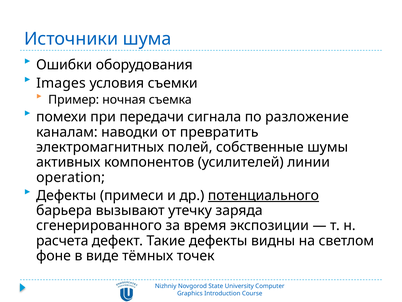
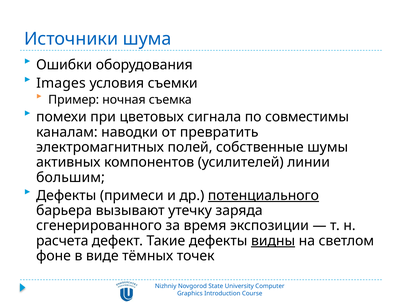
передачи: передачи -> цветовых (152, 117)
разложение: разложение -> совместимы (307, 117)
operation: operation -> большим (71, 177)
видны underline: none -> present (273, 240)
